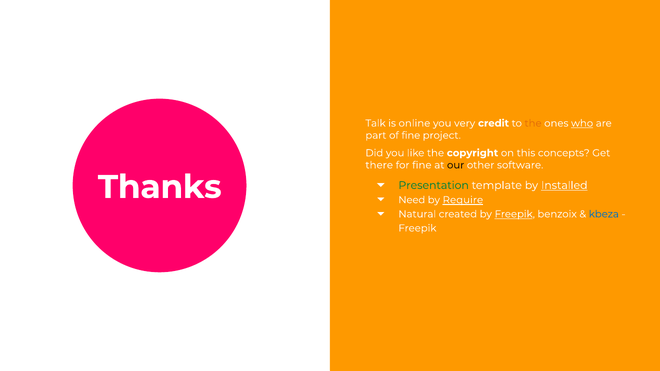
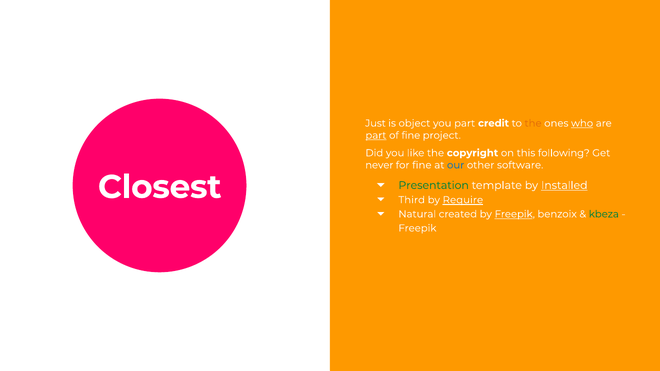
Talk: Talk -> Just (376, 123)
online: online -> object (414, 123)
you very: very -> part (465, 123)
part underline: none -> present (376, 135)
concepts: concepts -> following (564, 153)
there: there -> never (379, 165)
our colour: black -> blue (456, 165)
Thanks: Thanks -> Closest (160, 187)
Need: Need -> Third (412, 200)
kbeza colour: blue -> green (604, 214)
